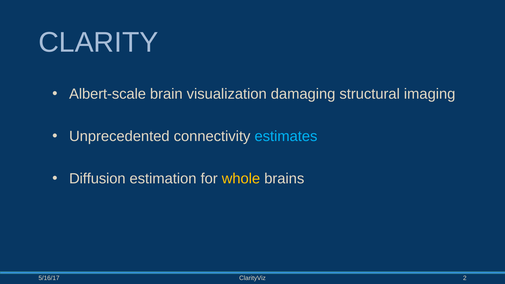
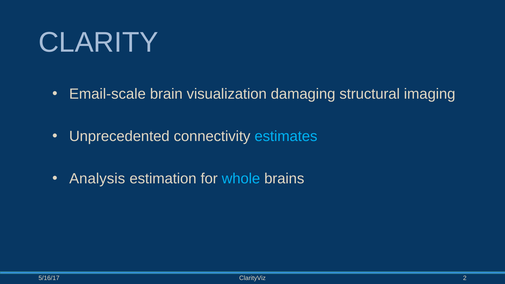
Albert-scale: Albert-scale -> Email-scale (107, 94)
Diffusion: Diffusion -> Analysis (97, 179)
whole colour: yellow -> light blue (241, 179)
